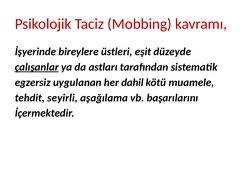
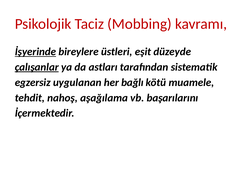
İşyerinde underline: none -> present (35, 52)
dahil: dahil -> bağlı (132, 83)
seyirli: seyirli -> nahoş (63, 98)
